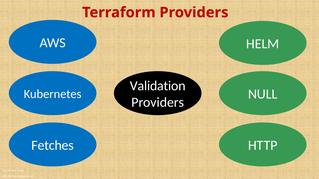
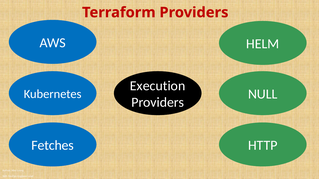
Validation: Validation -> Execution (158, 86)
